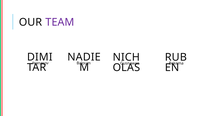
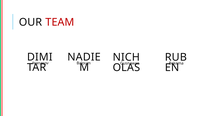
TEAM colour: purple -> red (60, 22)
